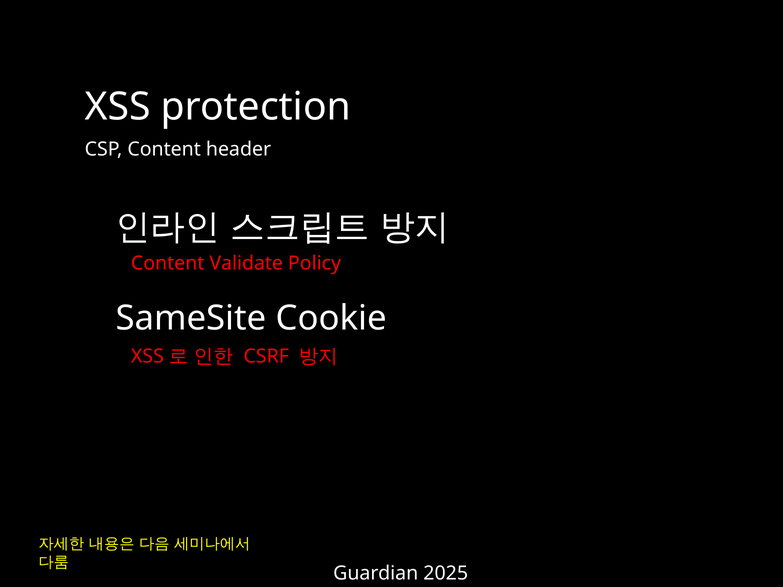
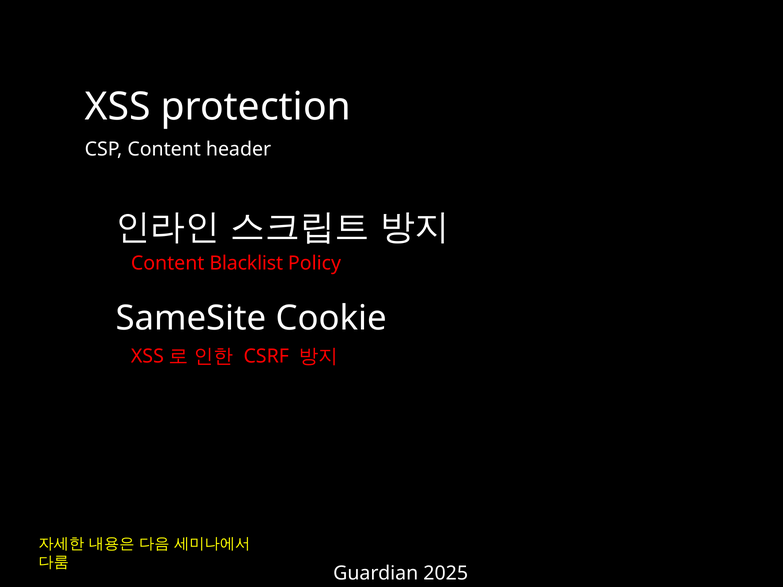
Validate: Validate -> Blacklist (246, 264)
